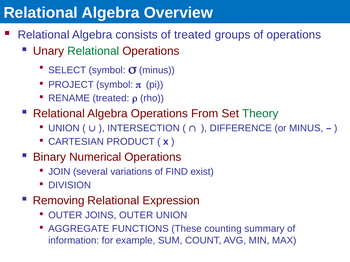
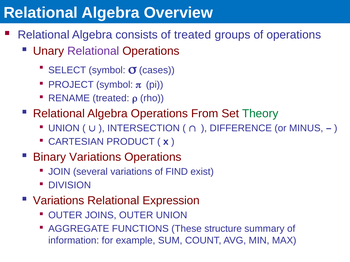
Relational colour: green -> purple (93, 51)
minus: minus -> cases (157, 70)
Binary Numerical: Numerical -> Variations (95, 157)
Removing: Removing -> Variations (59, 201)
counting: counting -> structure (223, 229)
